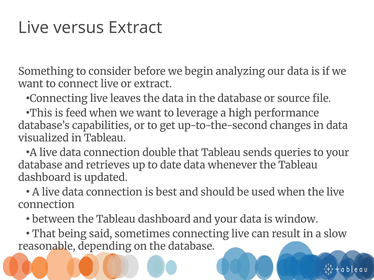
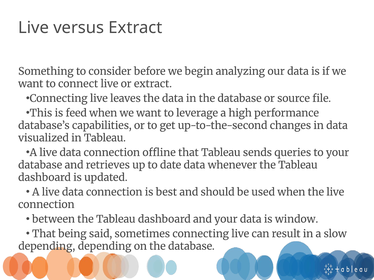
double: double -> offline (159, 153)
reasonable: reasonable -> depending (47, 247)
